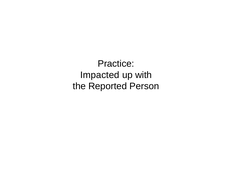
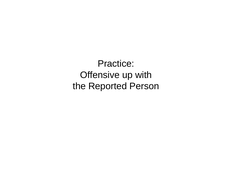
Impacted: Impacted -> Offensive (100, 75)
